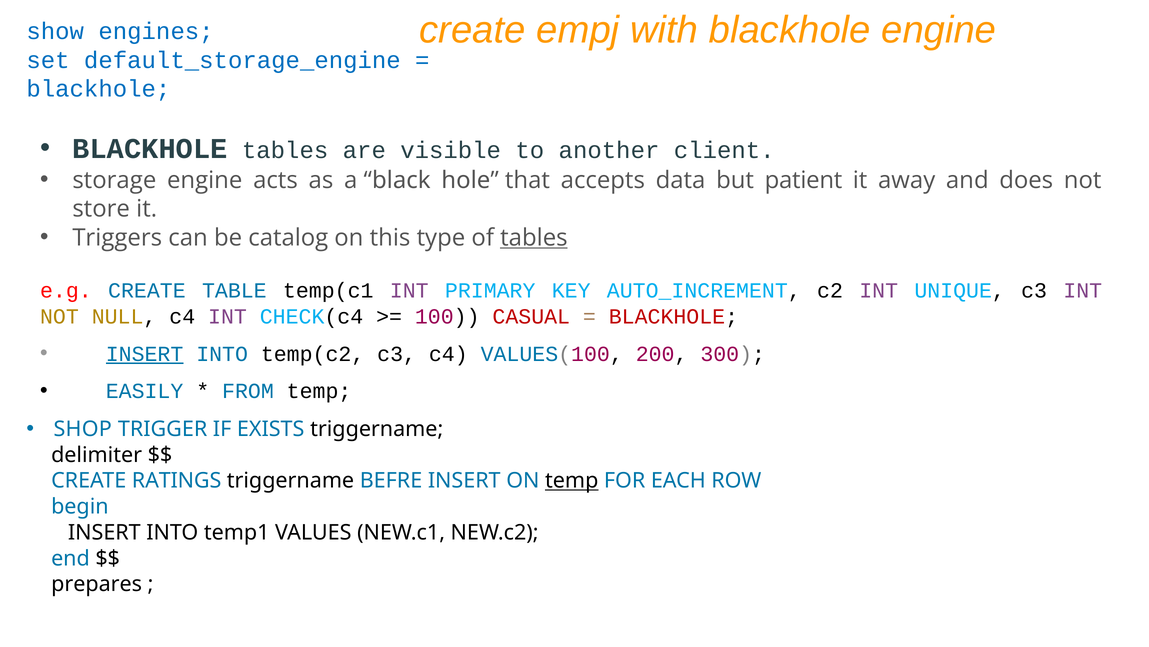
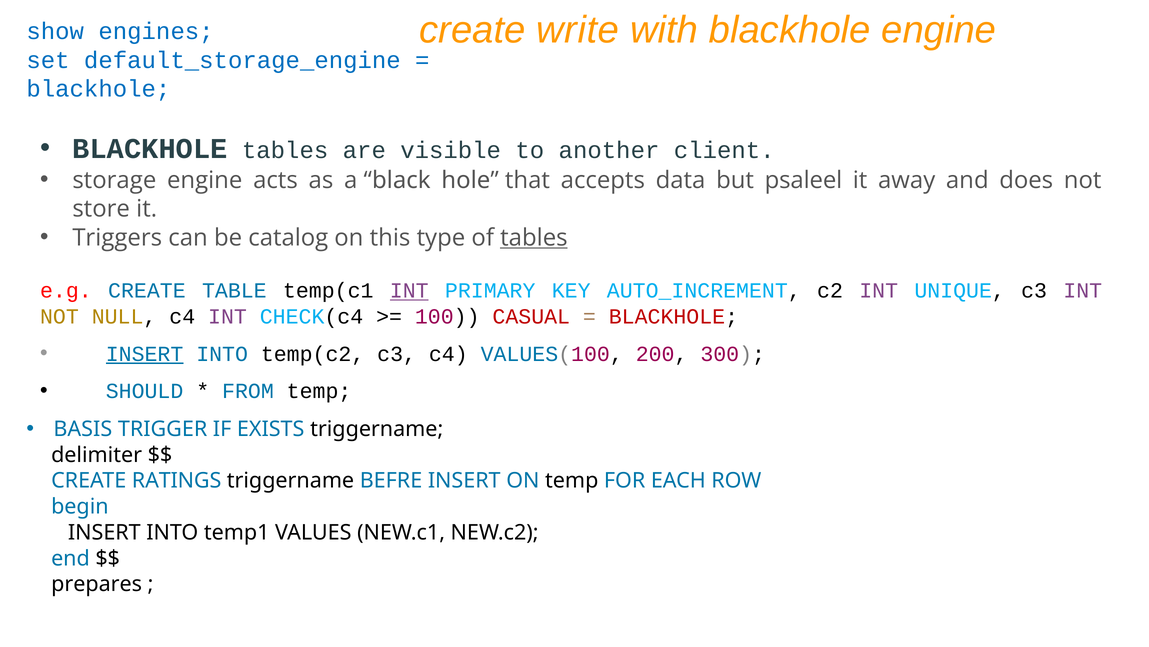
empj: empj -> write (578, 30)
patient: patient -> psaleel (803, 180)
INT underline: none -> present (409, 290)
EASILY: EASILY -> SHOULD (145, 391)
SHOP: SHOP -> BASIS (83, 429)
temp underline: present -> none (572, 480)
